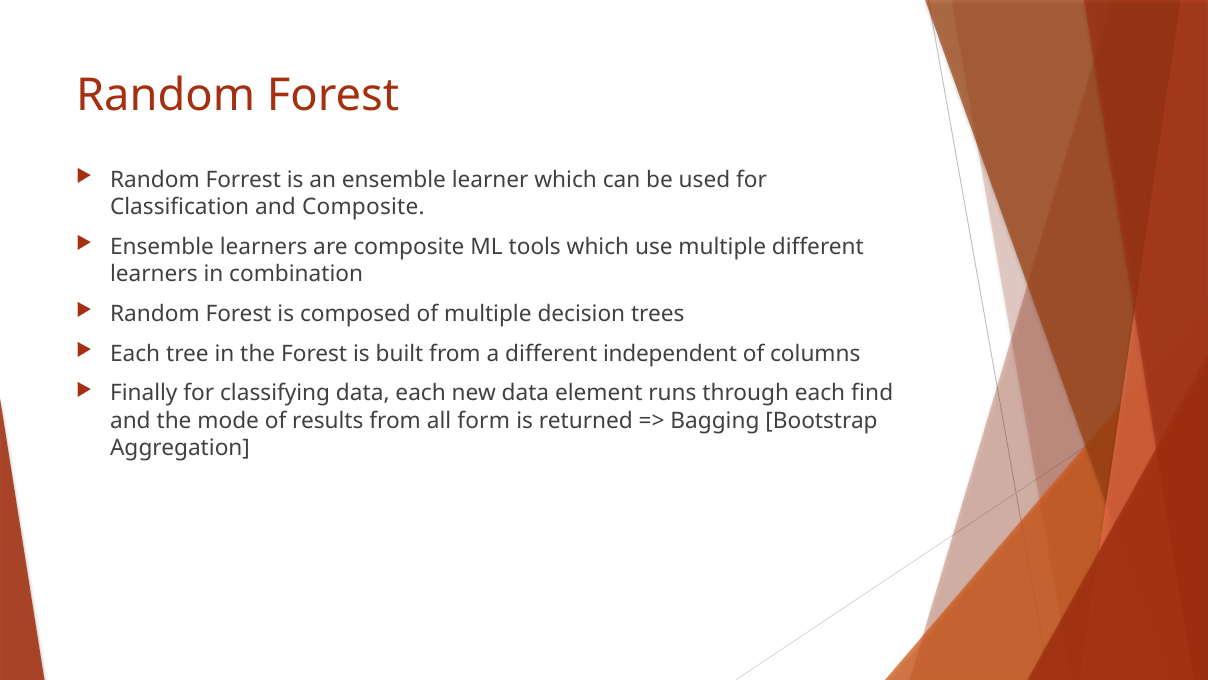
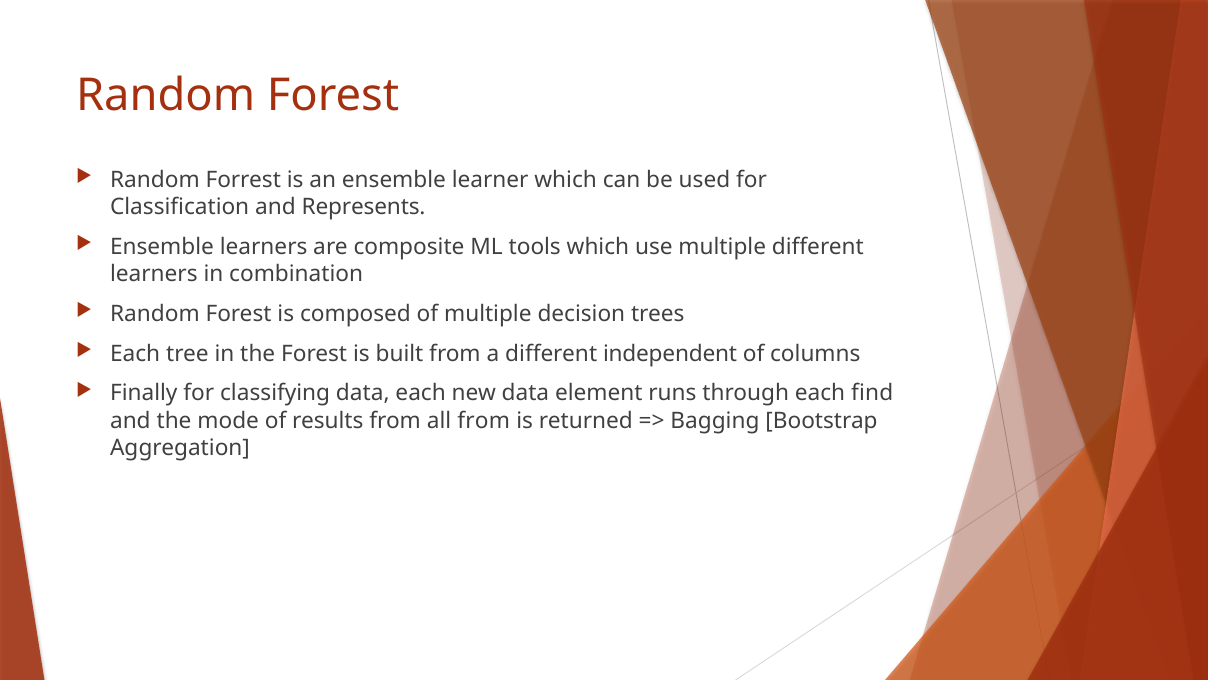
and Composite: Composite -> Represents (364, 207)
all form: form -> from (484, 420)
